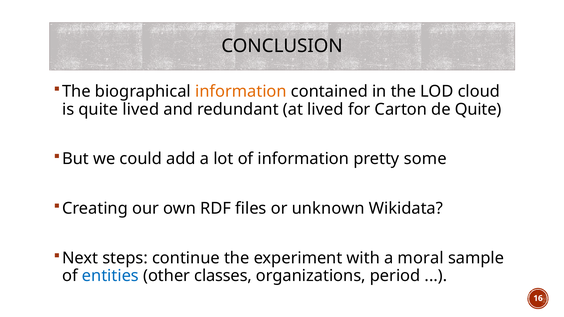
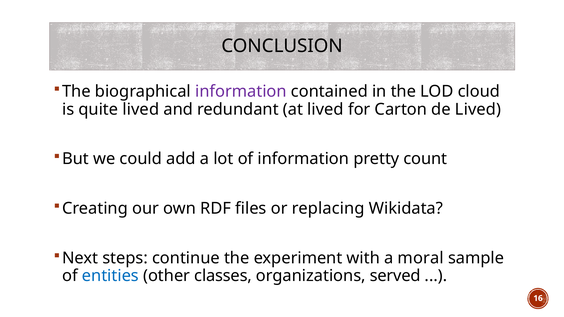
information colour: orange -> purple (241, 92)
de Quite: Quite -> Lived (478, 109)
some: some -> count (425, 159)
unknown: unknown -> replacing (328, 209)
period: period -> served (395, 276)
